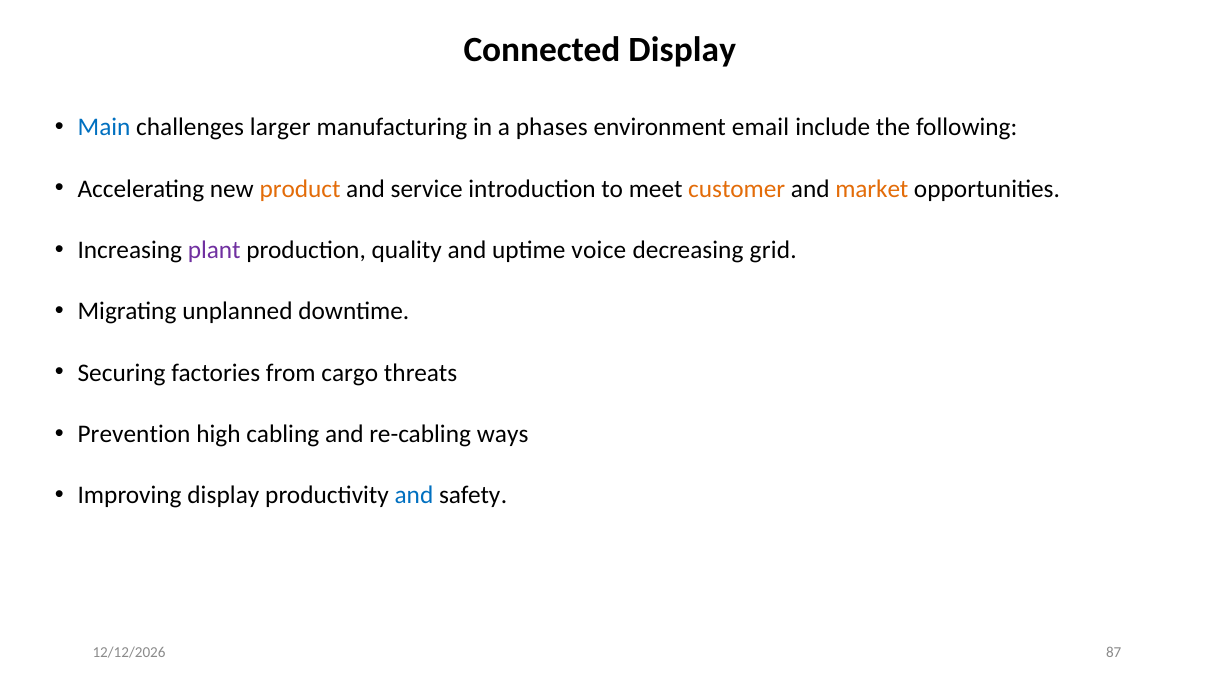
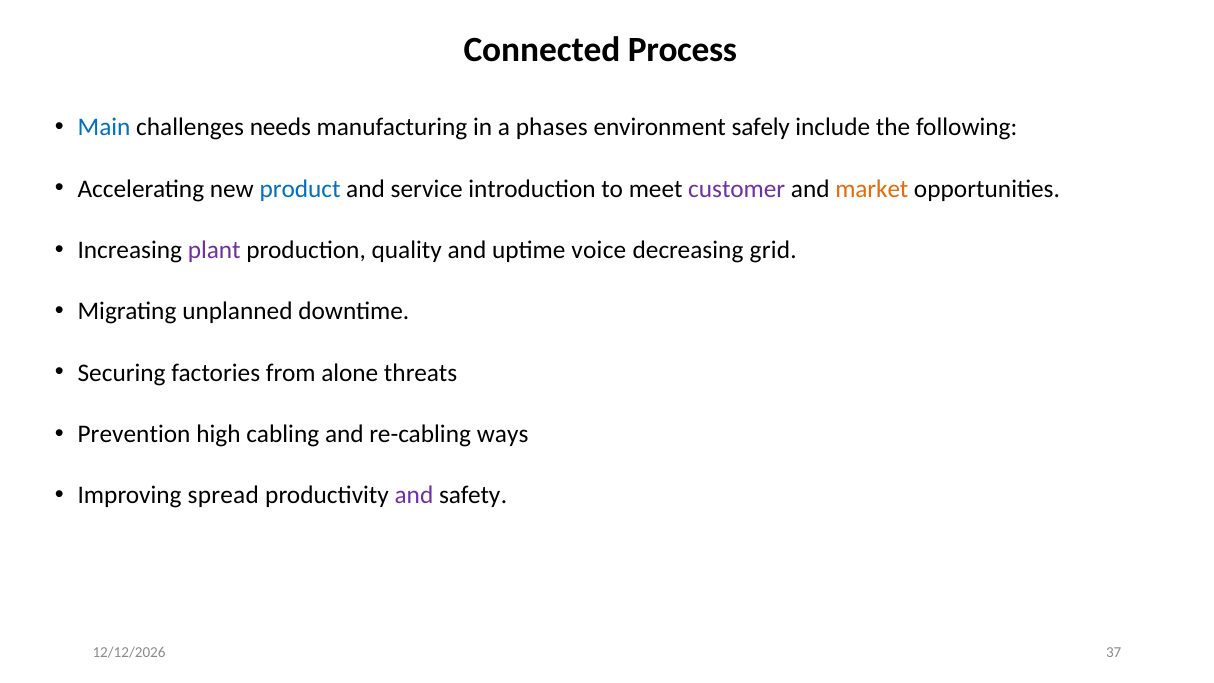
Connected Display: Display -> Process (682, 50)
larger: larger -> needs (280, 127)
email: email -> safely (761, 127)
product colour: orange -> blue (300, 189)
customer colour: orange -> purple (737, 189)
cargo: cargo -> alone (350, 373)
Improving display: display -> spread (223, 495)
and colour: blue -> purple (414, 495)
87: 87 -> 37 (1114, 652)
